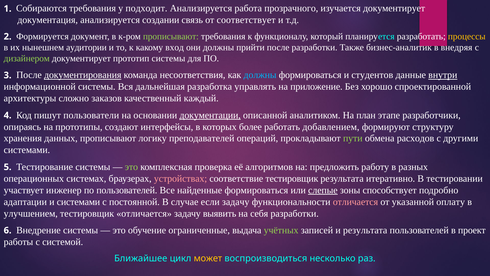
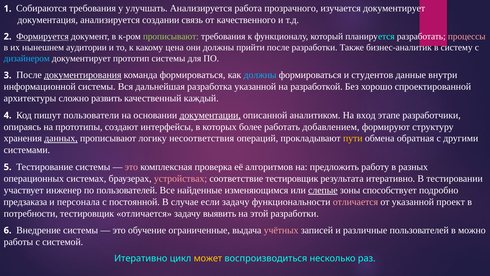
подходит: подходит -> улучшать (147, 8)
соответствует: соответствует -> качественного (246, 20)
Формируется underline: none -> present (43, 36)
процессы colour: yellow -> pink (467, 36)
вход: вход -> цена (175, 48)
внедряя: внедряя -> систему (457, 48)
дизайнером colour: light green -> light blue (27, 59)
команда несоответствия: несоответствия -> формироваться (193, 75)
внутри underline: present -> none (443, 75)
разработка управлять: управлять -> указанной (255, 87)
приложение: приложение -> разработкой (316, 87)
заказов: заказов -> развить (107, 98)
план: план -> вход (366, 115)
данных underline: none -> present (61, 138)
преподавателей: преподавателей -> несоответствия (202, 138)
пути colour: light green -> yellow (353, 138)
расходов: расходов -> обратная (416, 138)
это colour: light green -> pink (131, 167)
найденные формироваться: формироваться -> изменяющимся (256, 190)
адаптации: адаптации -> предзаказа (25, 202)
и системами: системами -> персонала (78, 202)
оплату: оплату -> проект (451, 202)
улучшением: улучшением -> потребности (31, 213)
себя: себя -> этой (259, 213)
учётных colour: light green -> pink (281, 230)
и результата: результата -> различные (365, 230)
проект: проект -> можно (472, 230)
Ближайшее: Ближайшее -> Итеративно (141, 258)
